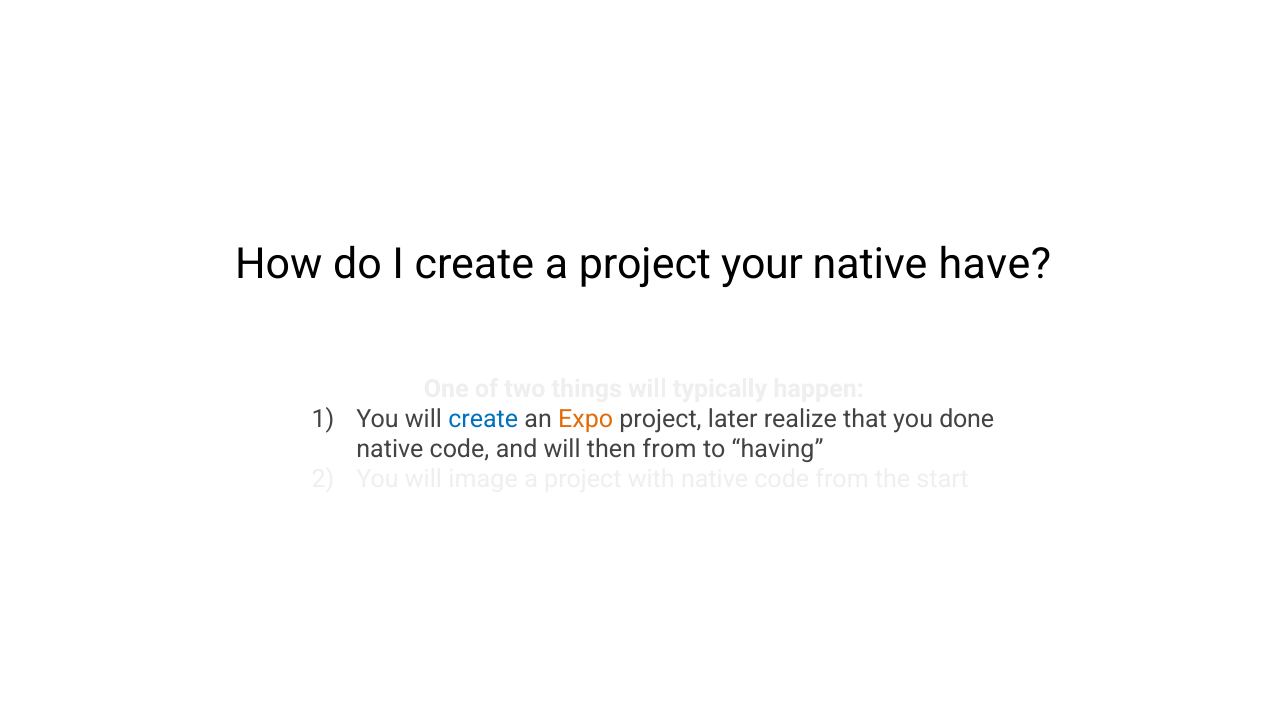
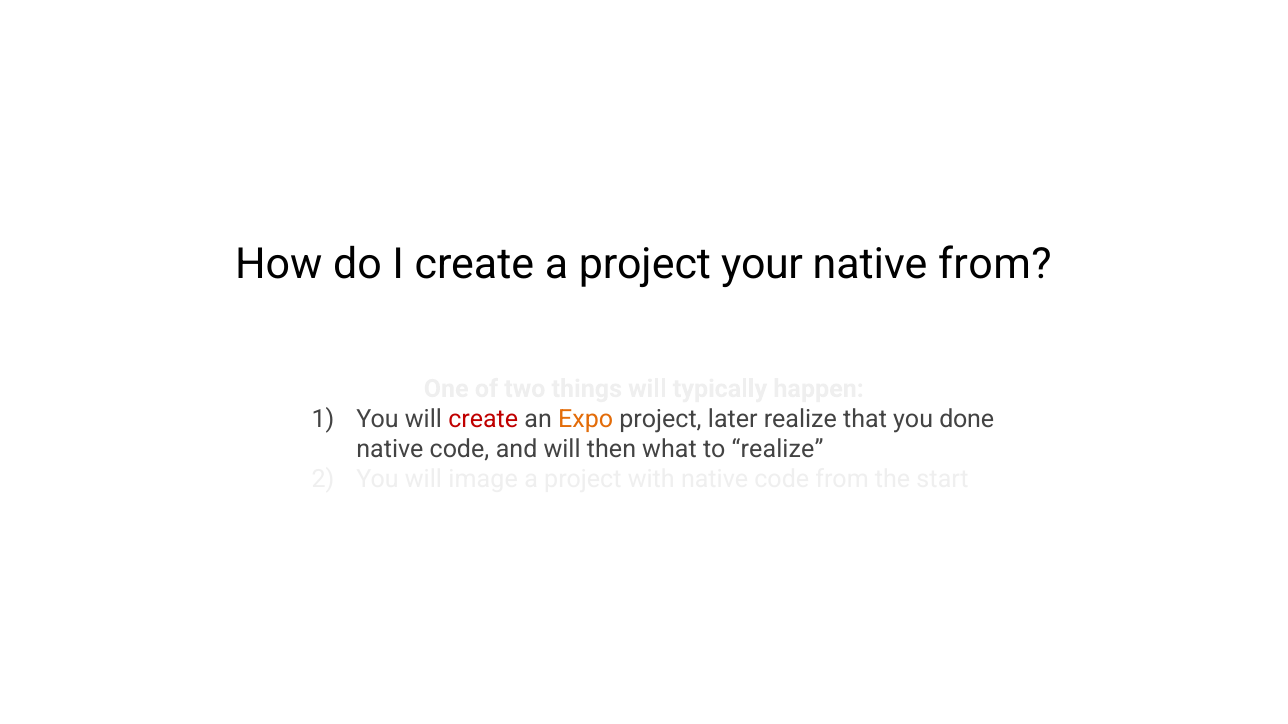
native have: have -> from (995, 265)
create colour: blue -> red (483, 419)
then from: from -> what (670, 449)
to having: having -> realize (778, 449)
